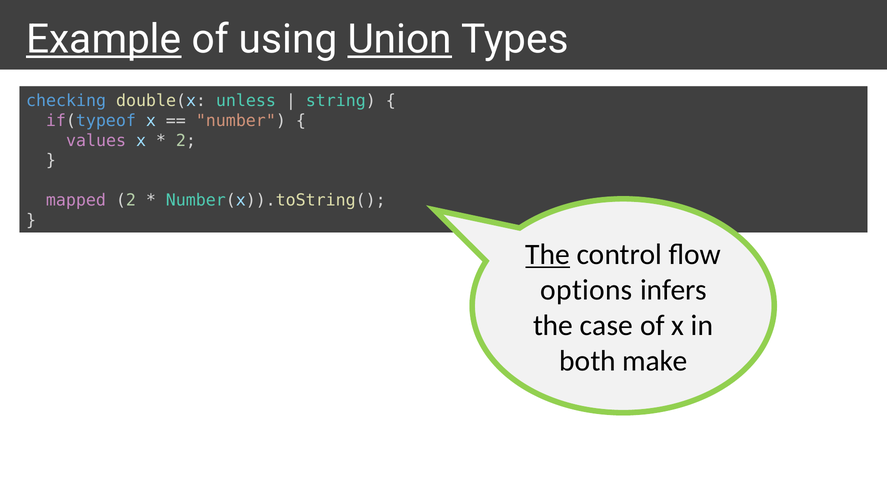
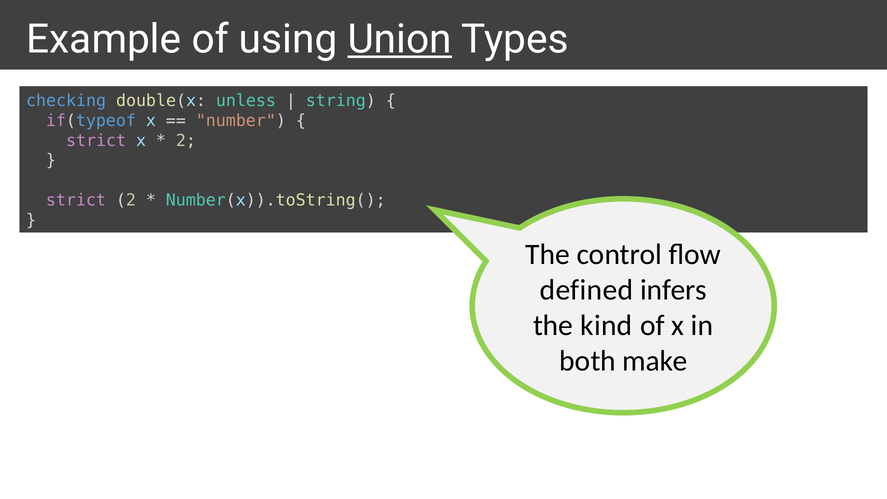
Example underline: present -> none (104, 39)
values: values -> strict (96, 140)
mapped: mapped -> strict (76, 200)
The underline: present -> none (548, 255)
options: options -> defined (586, 290)
case: case -> kind (606, 326)
